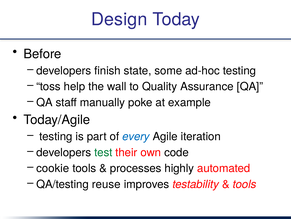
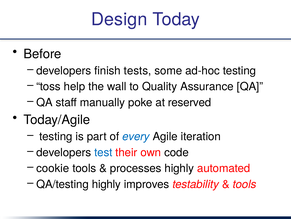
state: state -> tests (138, 70)
example: example -> reserved (189, 102)
test colour: green -> blue (103, 152)
QA/testing reuse: reuse -> highly (106, 184)
